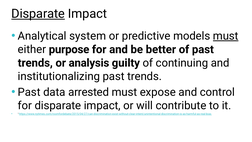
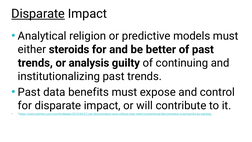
system: system -> religion (88, 36)
must underline: present -> none (226, 36)
purpose: purpose -> steroids (69, 49)
arrested: arrested -> benefits (89, 92)
